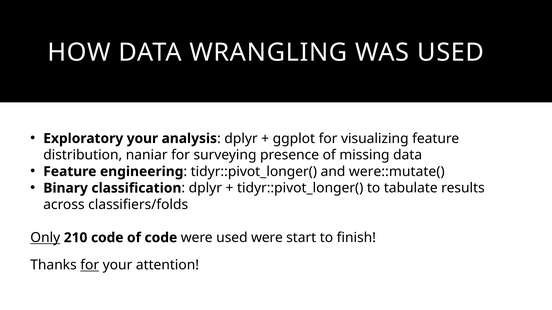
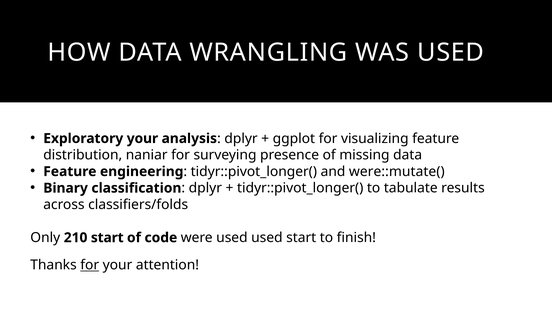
Only underline: present -> none (45, 238)
210 code: code -> start (107, 238)
used were: were -> used (267, 238)
